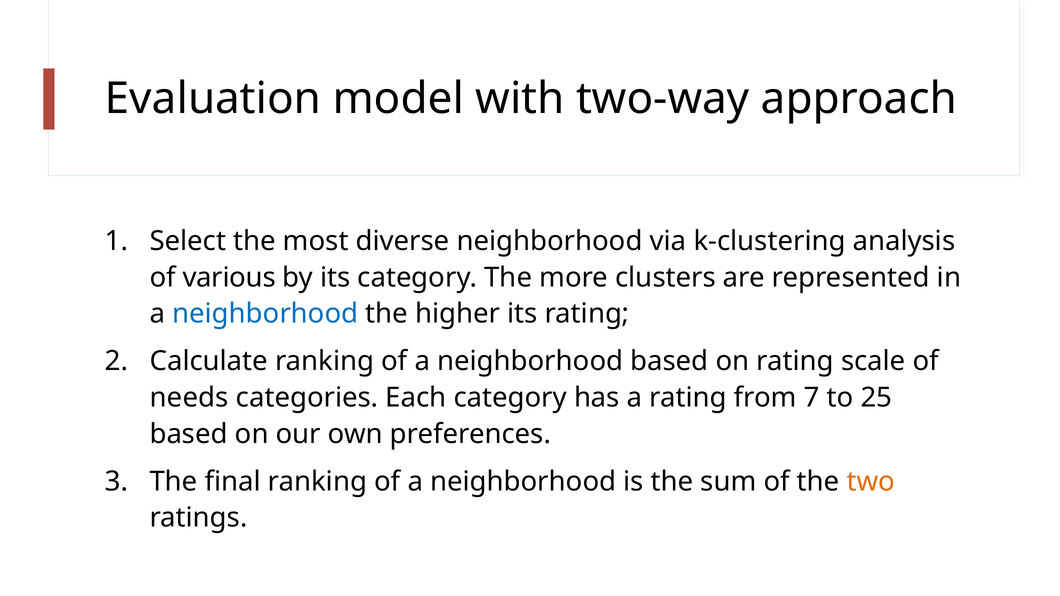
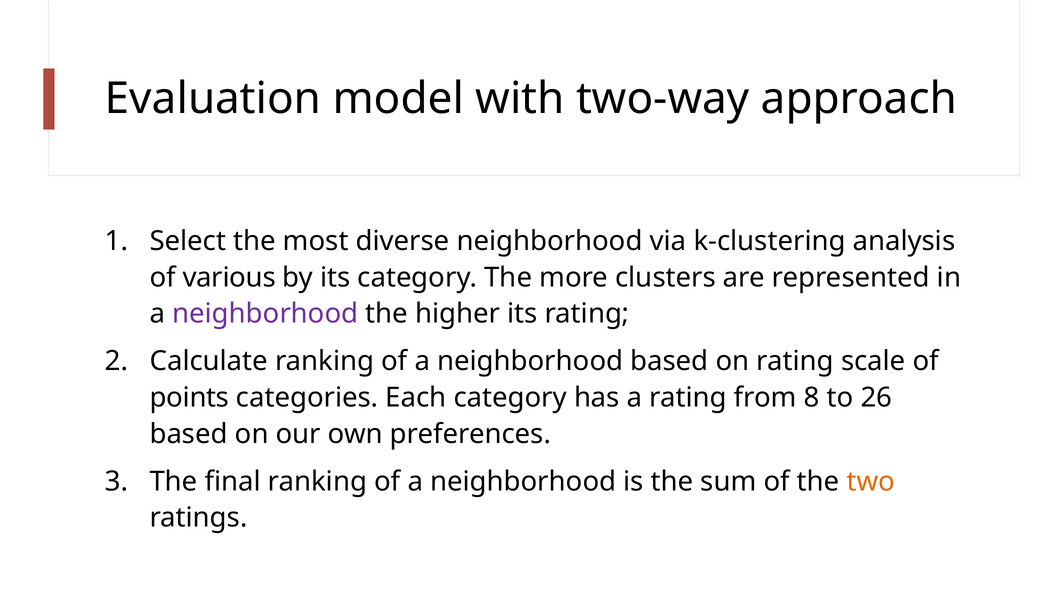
neighborhood colour: blue -> purple (265, 314)
needs: needs -> points (189, 398)
7: 7 -> 8 (812, 398)
25: 25 -> 26 (876, 398)
